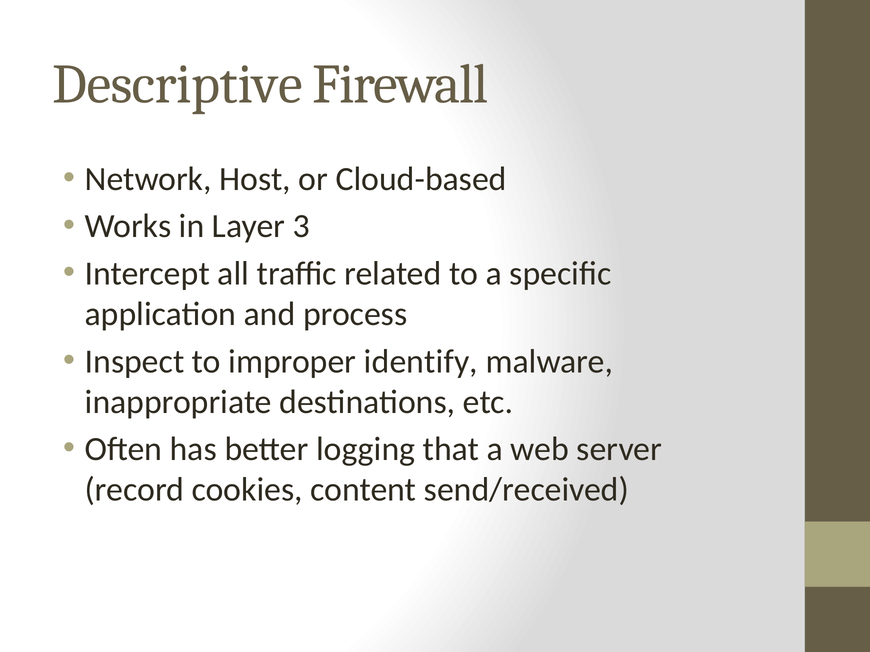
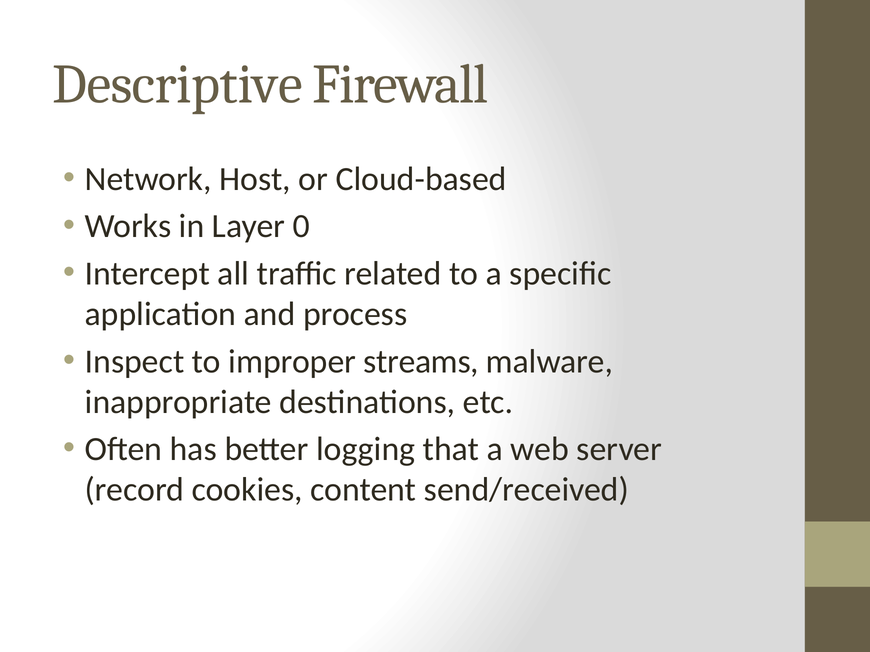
3: 3 -> 0 (301, 227)
identify: identify -> streams (421, 362)
